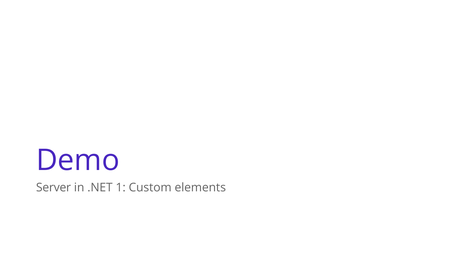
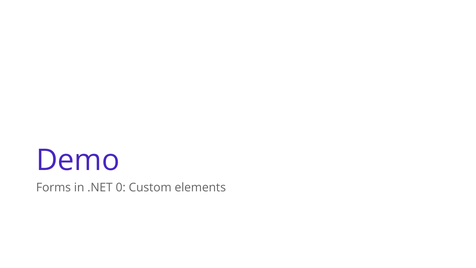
Server: Server -> Forms (53, 187)
1: 1 -> 0 (121, 187)
